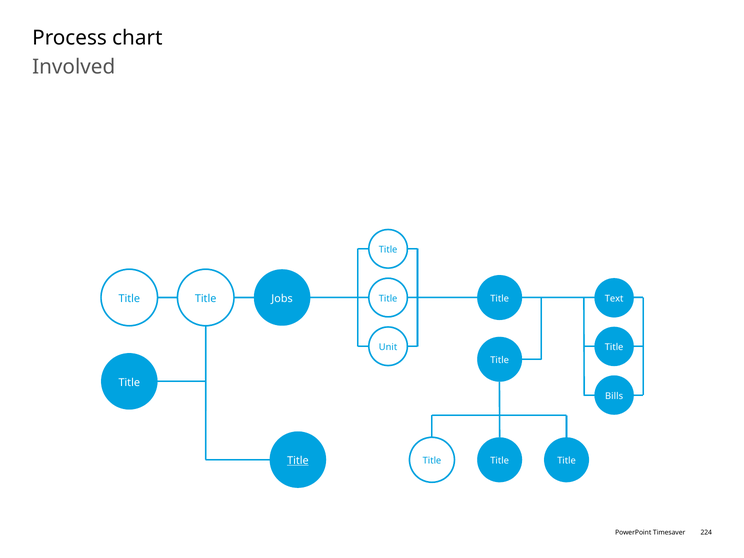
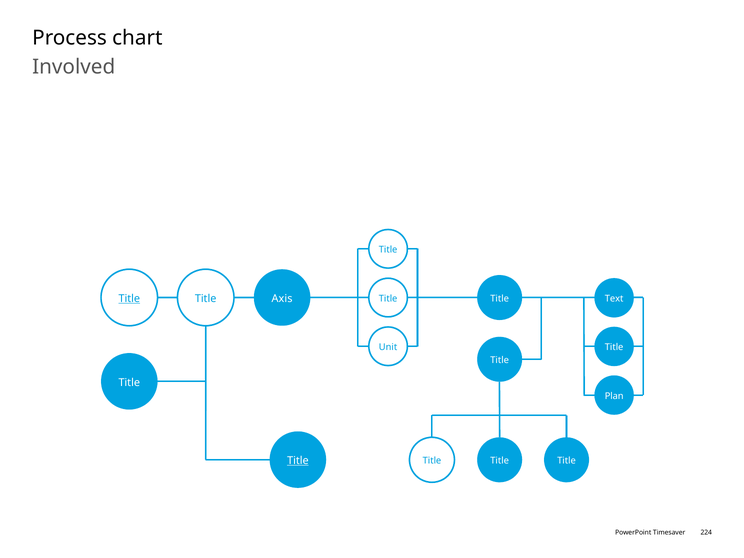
Title underline: none -> present (129, 299)
Jobs: Jobs -> Axis (282, 299)
Bills: Bills -> Plan (614, 396)
